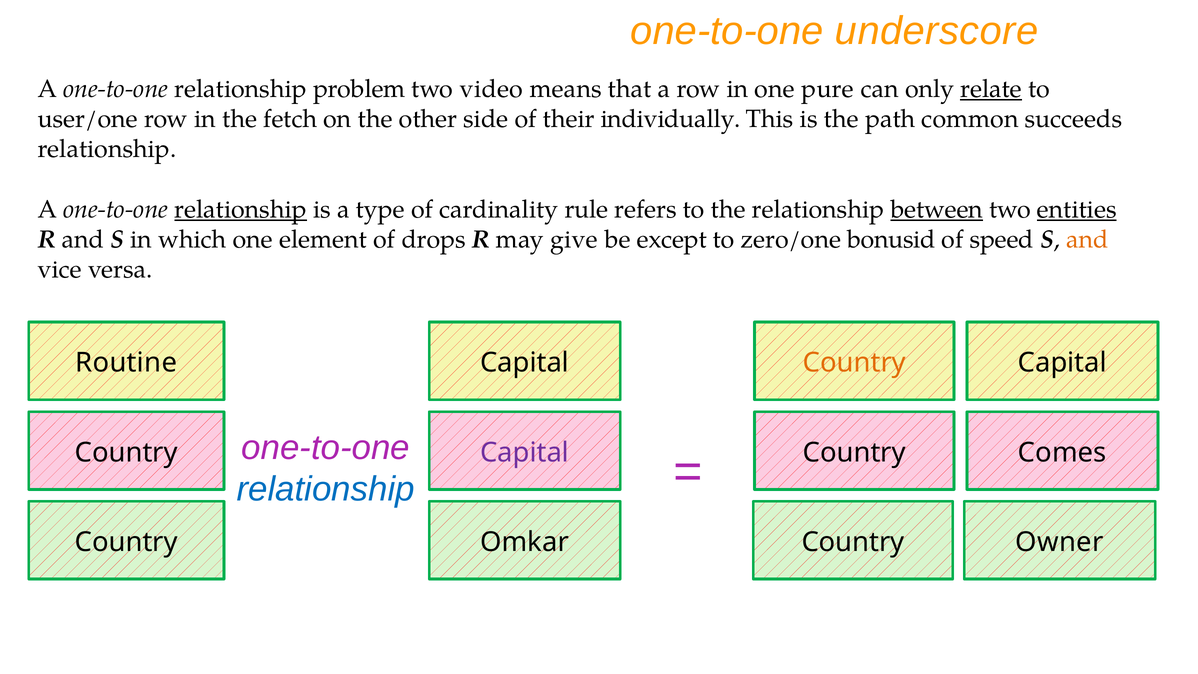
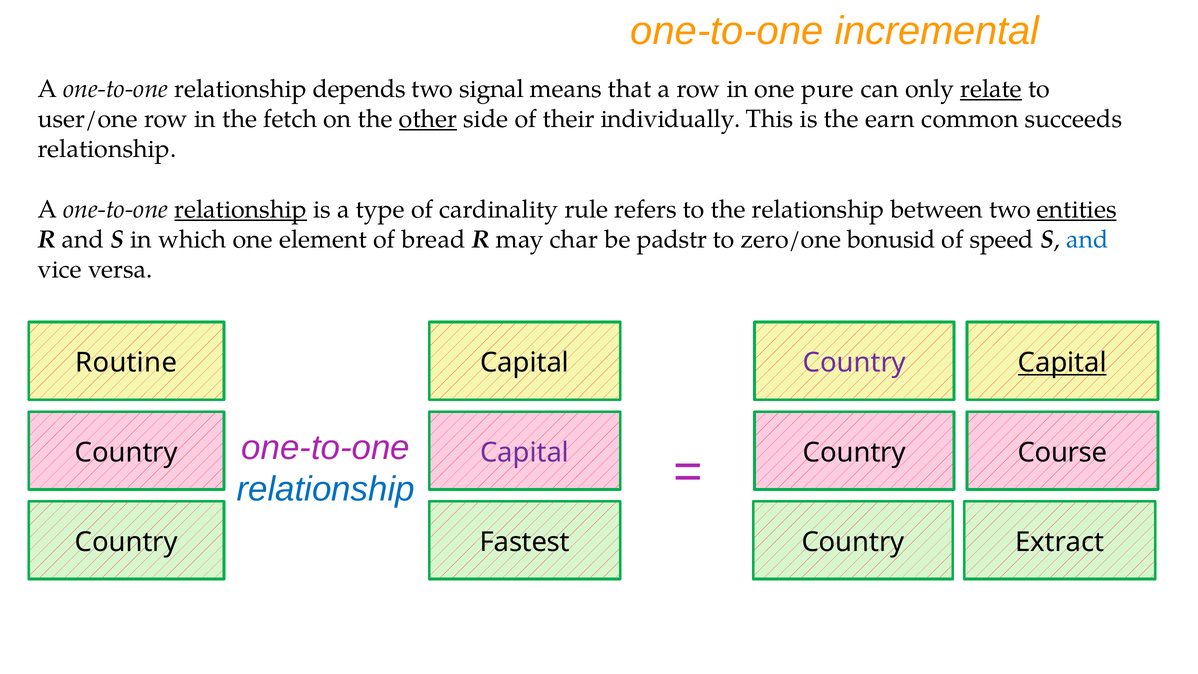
underscore: underscore -> incremental (937, 31)
problem: problem -> depends (359, 89)
video: video -> signal (492, 89)
other underline: none -> present (428, 119)
path: path -> earn (890, 119)
between underline: present -> none (937, 210)
drops: drops -> bread (434, 239)
give: give -> char (574, 239)
except: except -> padstr (672, 239)
and colour: orange -> blue (1088, 239)
Country colour: orange -> purple (854, 363)
Capital underline: none -> present (1062, 363)
Comes: Comes -> Course (1062, 452)
Omkar: Omkar -> Fastest (525, 542)
Owner: Owner -> Extract (1060, 542)
